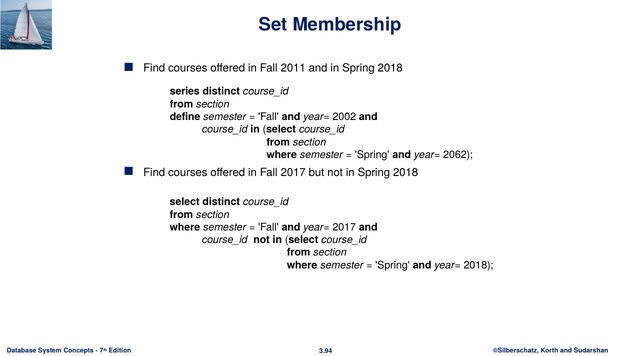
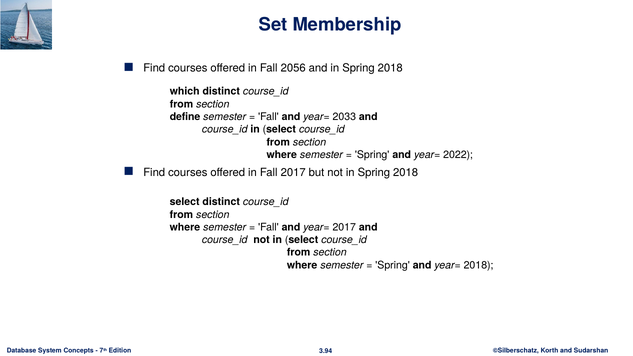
2011: 2011 -> 2056 (293, 68)
series: series -> which (185, 91)
2002: 2002 -> 2033 (344, 117)
2062: 2062 -> 2022 (458, 155)
